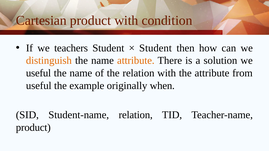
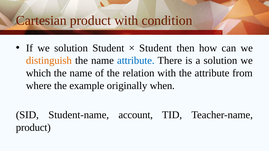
we teachers: teachers -> solution (71, 48)
attribute colour: orange -> blue (136, 61)
useful: useful -> which (38, 73)
useful: useful -> where (39, 86)
Student-name relation: relation -> account (136, 115)
